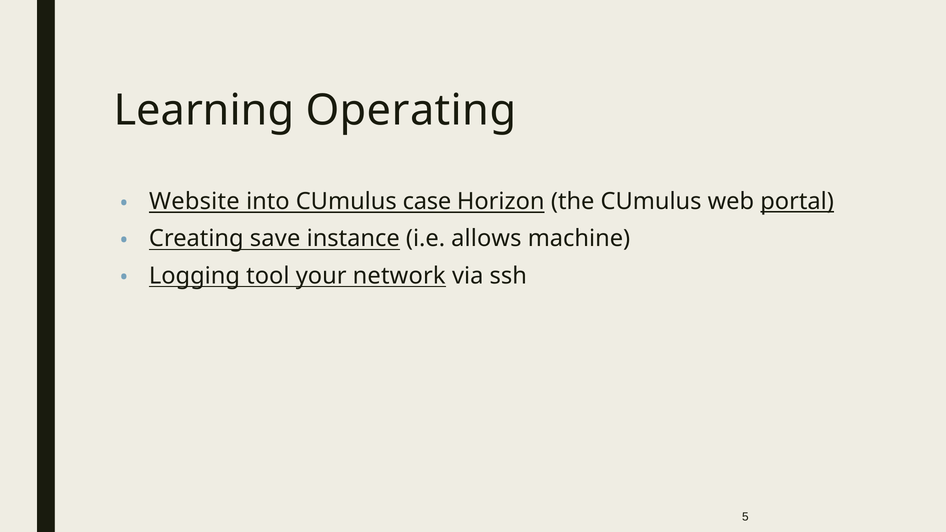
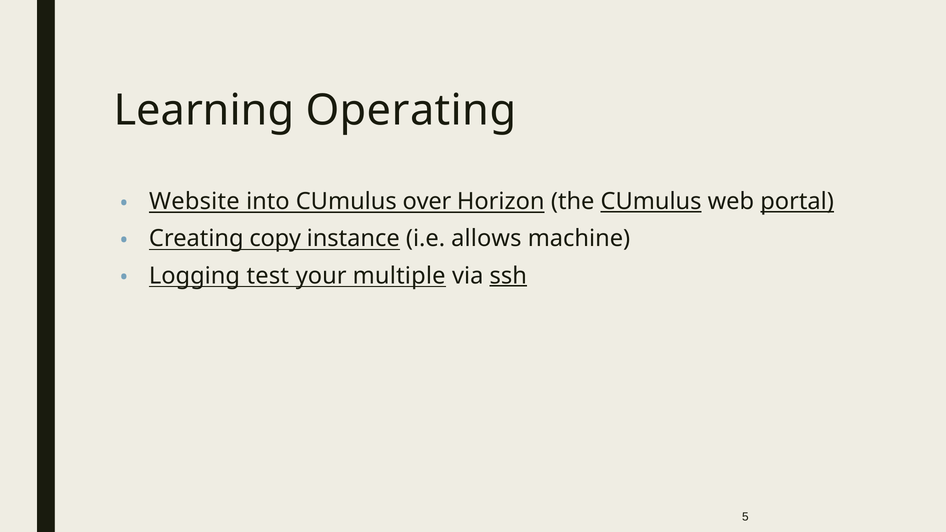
case: case -> over (427, 202)
CUmulus underline: none -> present (651, 202)
save: save -> copy (275, 239)
tool: tool -> test (268, 276)
network: network -> multiple (399, 276)
ssh underline: none -> present (508, 276)
